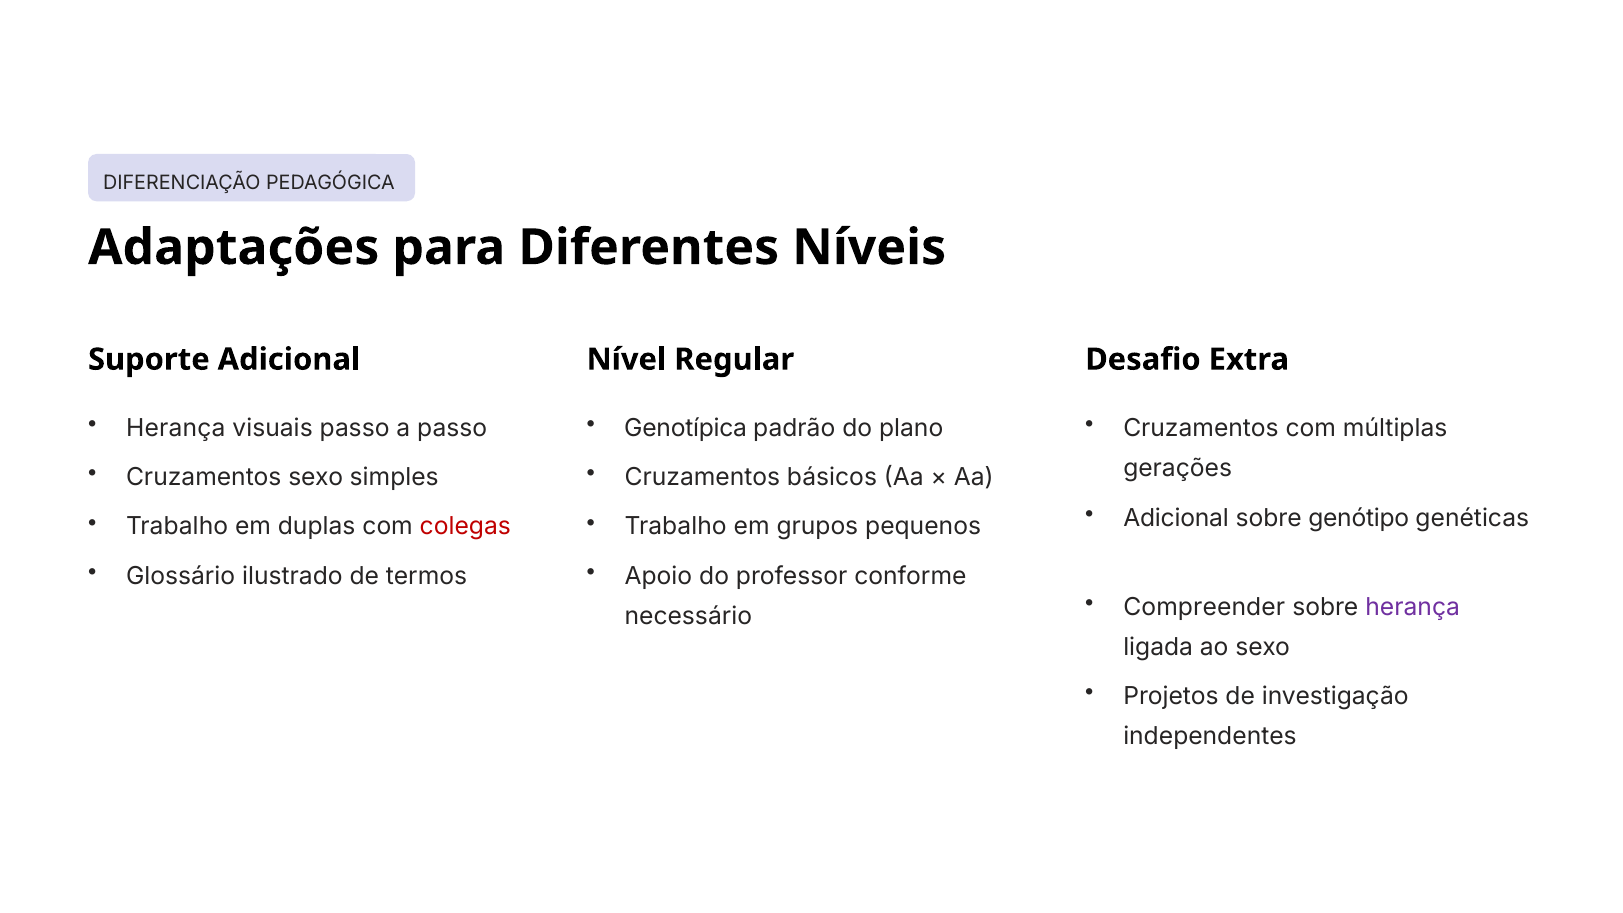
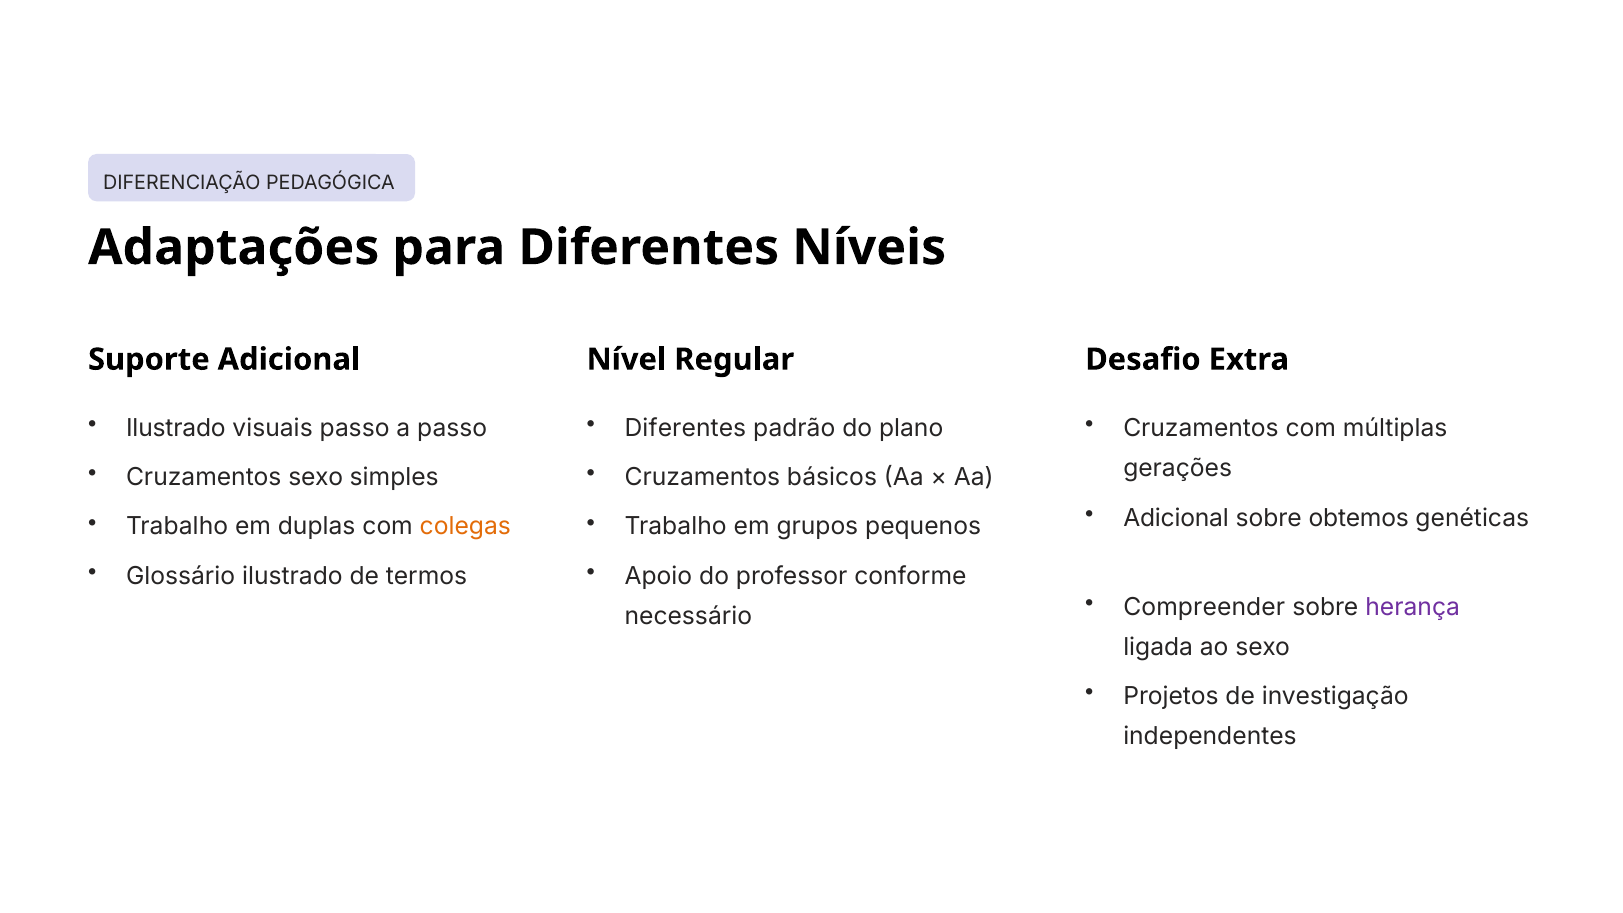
Herança: Herança -> Ilustrado (176, 429)
Genotípica: Genotípica -> Diferentes (685, 429)
genótipo: genótipo -> obtemos (1359, 518)
colegas colour: red -> orange (465, 527)
